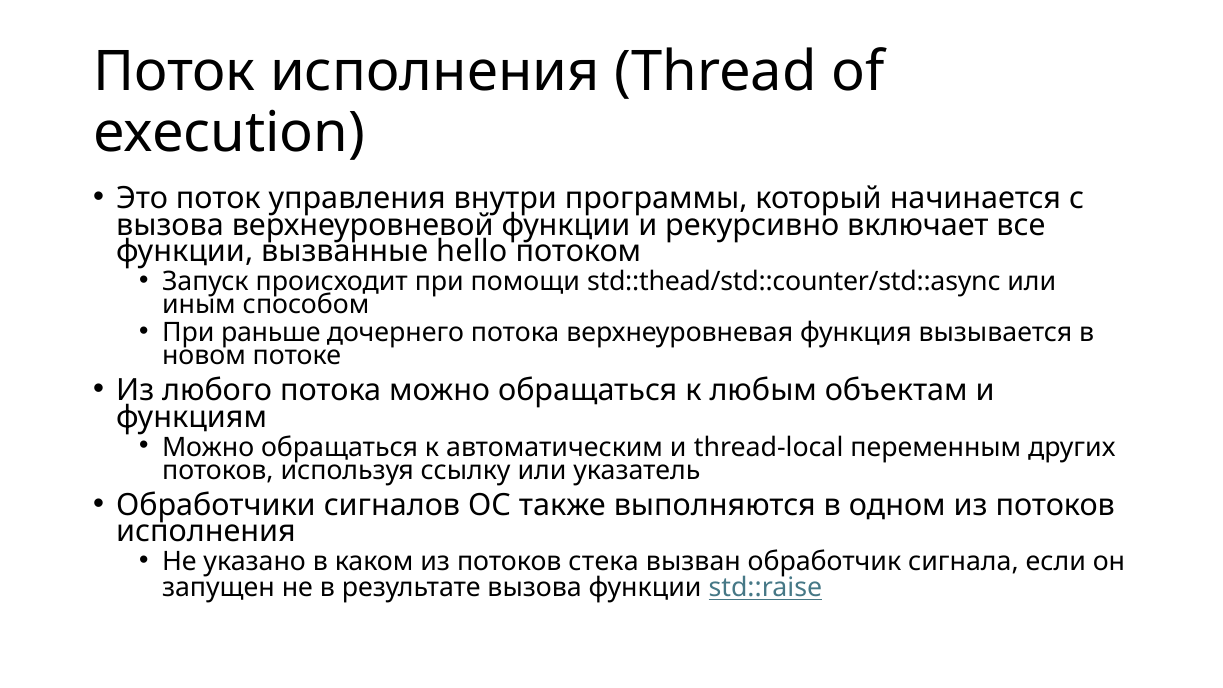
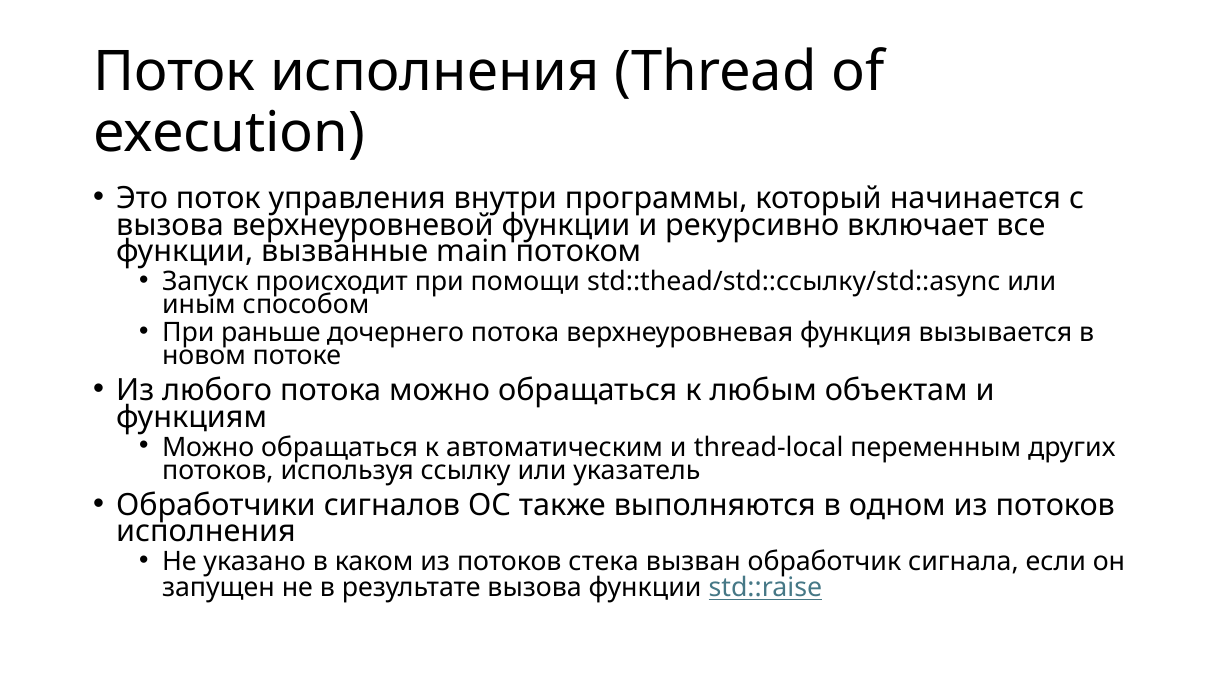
hello: hello -> main (472, 252)
std::thead/std::counter/std::async: std::thead/std::counter/std::async -> std::thead/std::ссылку/std::async (794, 282)
